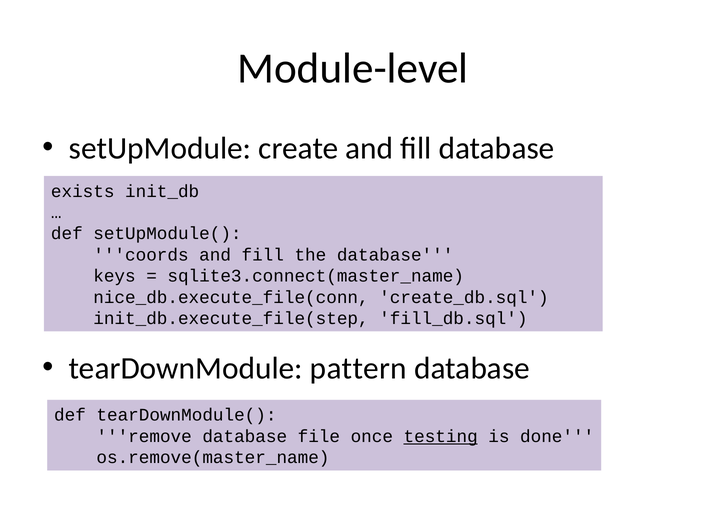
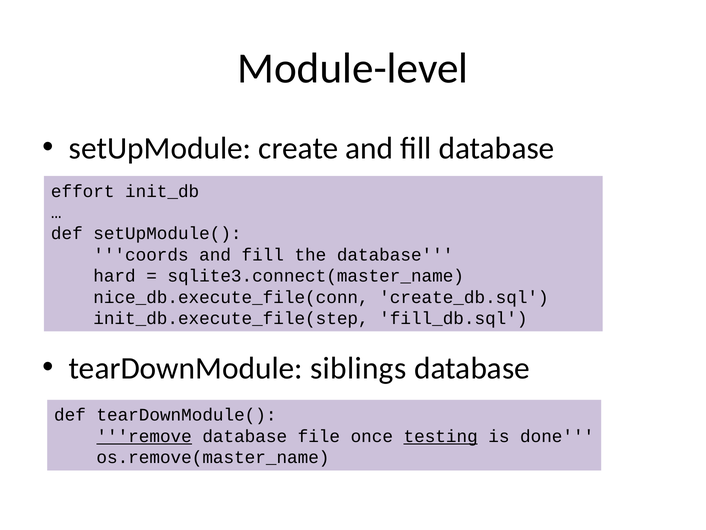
exists: exists -> effort (83, 191)
keys: keys -> hard (114, 276)
pattern: pattern -> siblings (358, 368)
remove underline: none -> present (144, 436)
